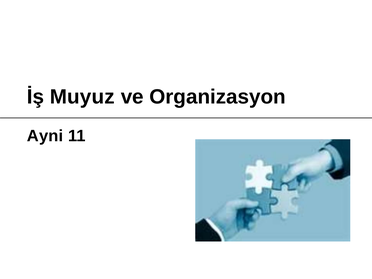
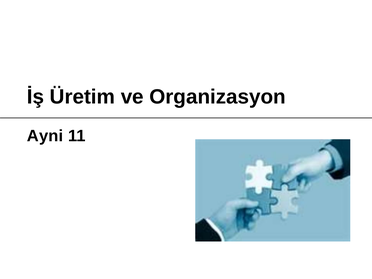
Muyuz: Muyuz -> Üretim (82, 97)
